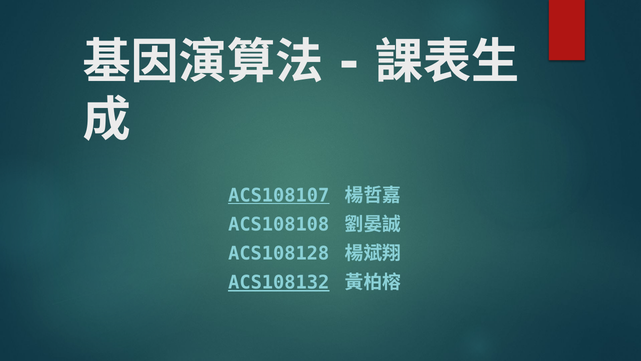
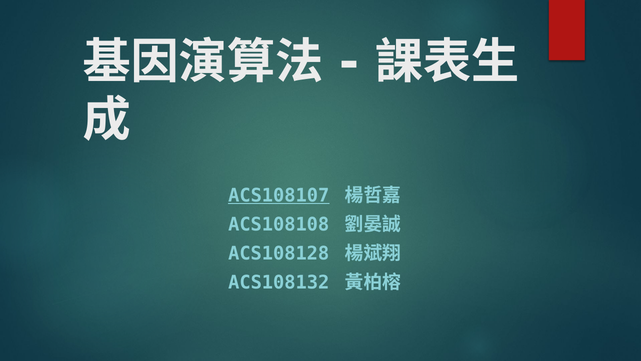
ACS108132 underline: present -> none (279, 282)
